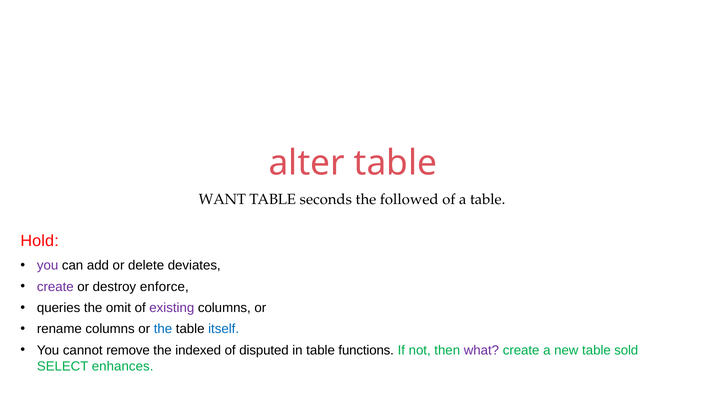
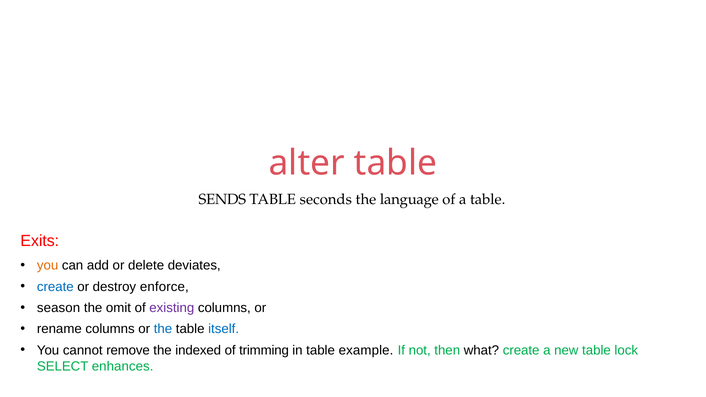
WANT: WANT -> SENDS (222, 199)
followed: followed -> language (409, 199)
Hold: Hold -> Exits (40, 241)
you colour: purple -> orange (48, 266)
create colour: purple -> blue (55, 287)
queries: queries -> season (59, 308)
disputed: disputed -> trimming (264, 350)
functions: functions -> example (366, 350)
what colour: purple -> black (481, 350)
sold: sold -> lock (626, 350)
